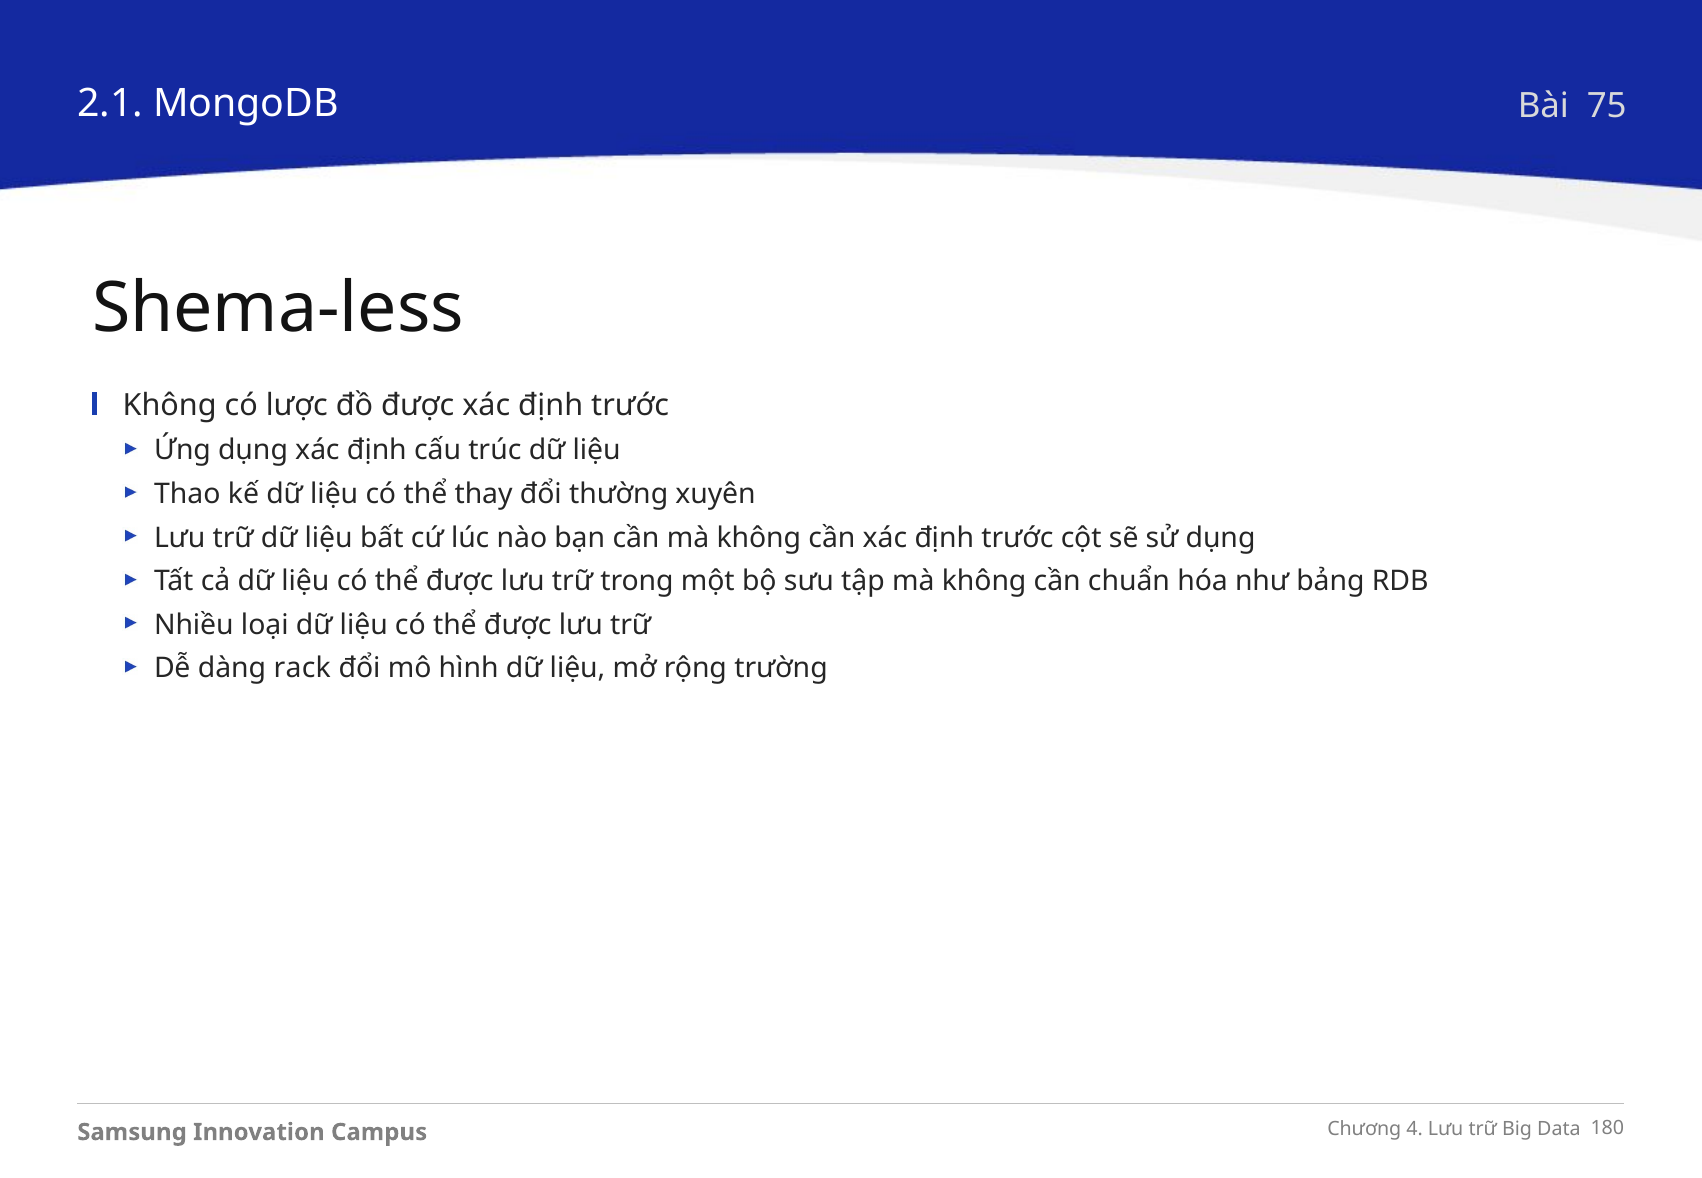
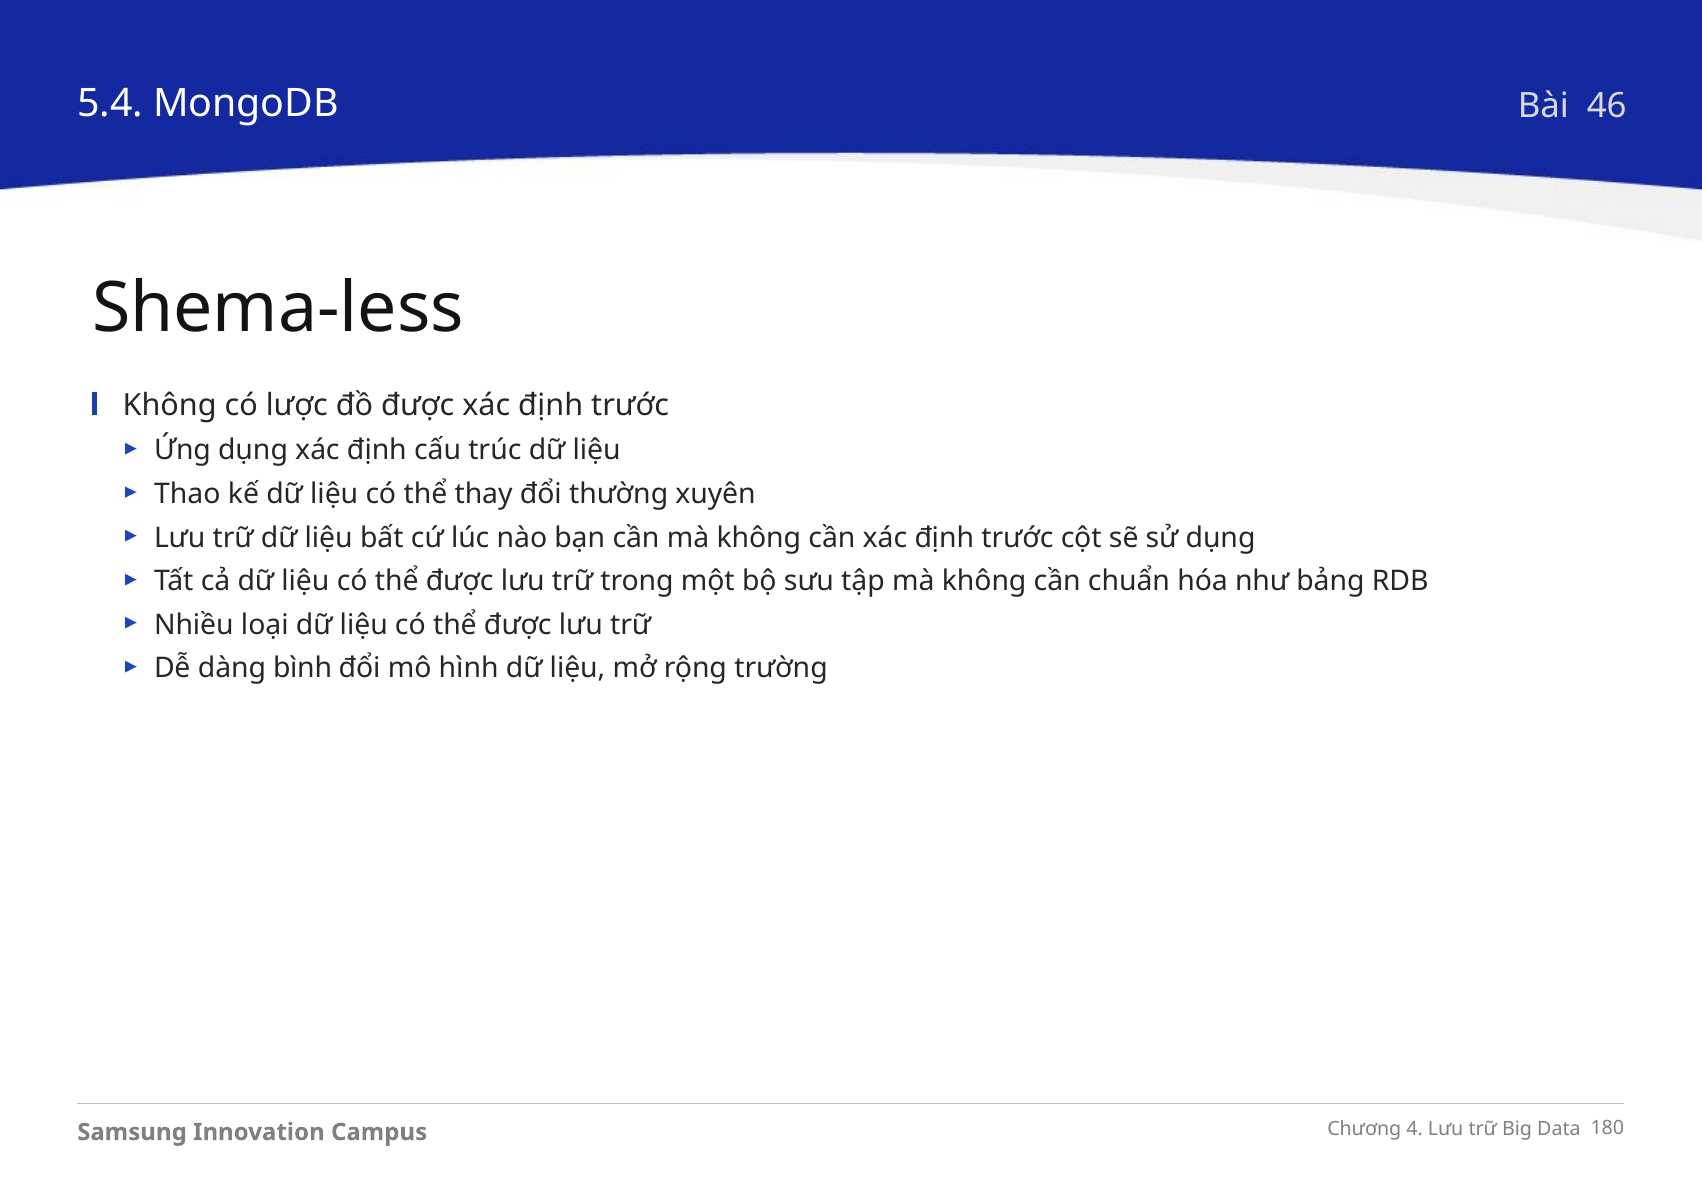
2.1: 2.1 -> 5.4 (110, 103)
75: 75 -> 46 (1607, 106)
rack: rack -> bình (303, 669)
